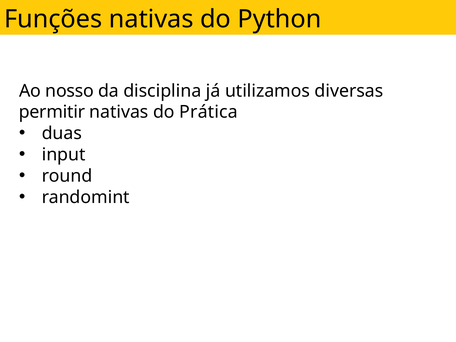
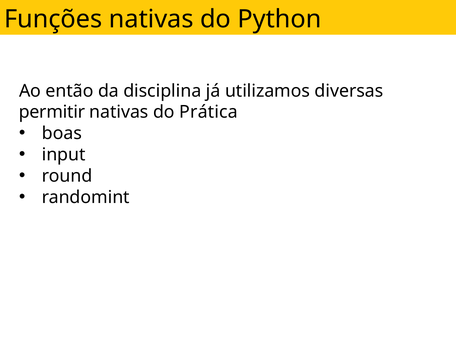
nosso: nosso -> então (70, 91)
duas: duas -> boas (62, 133)
